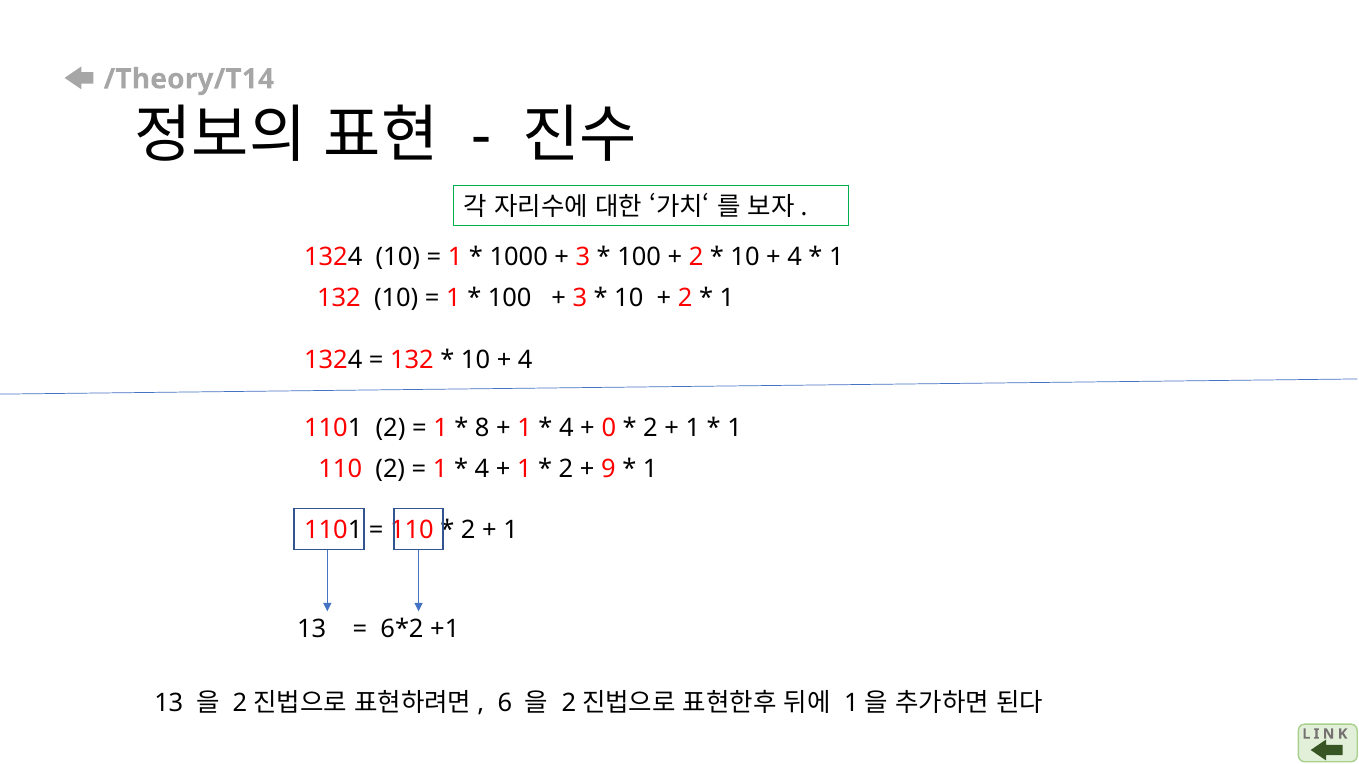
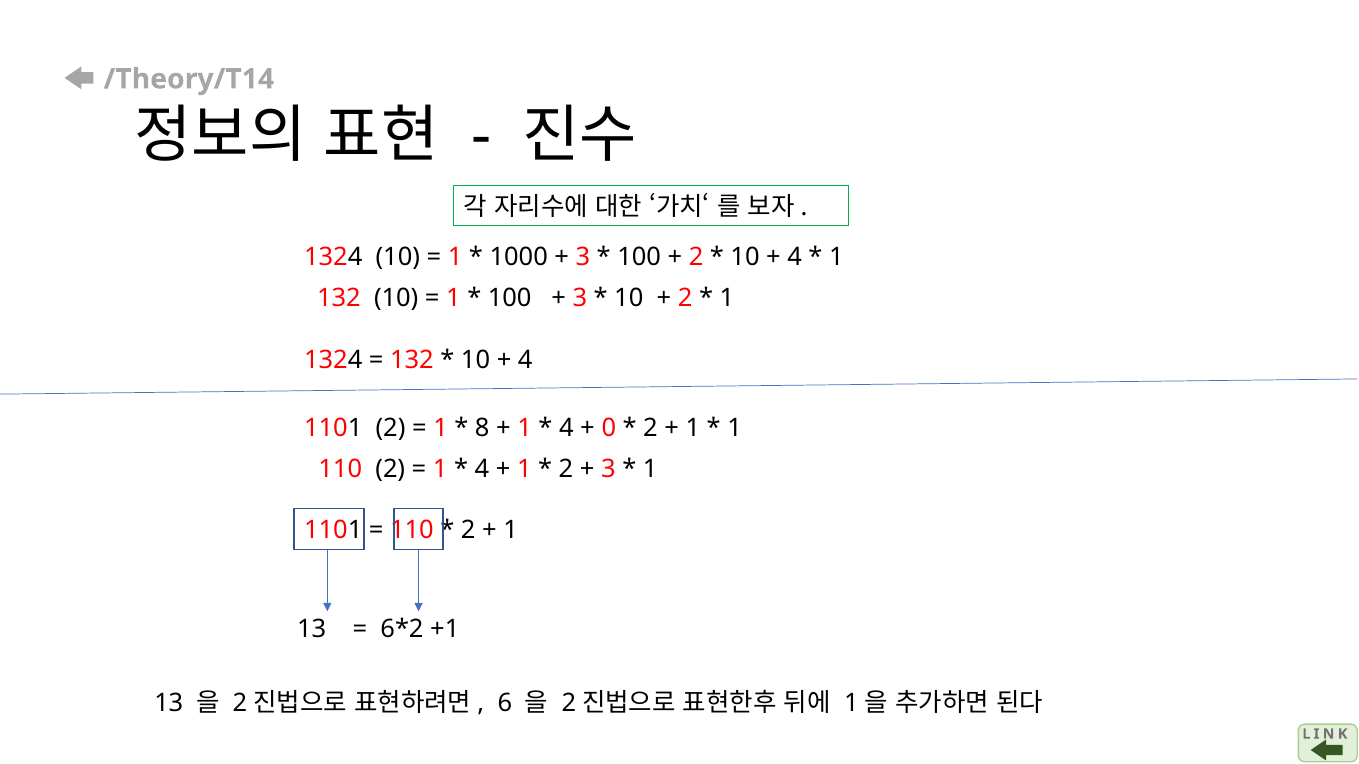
9: 9 -> 3 (608, 469)
